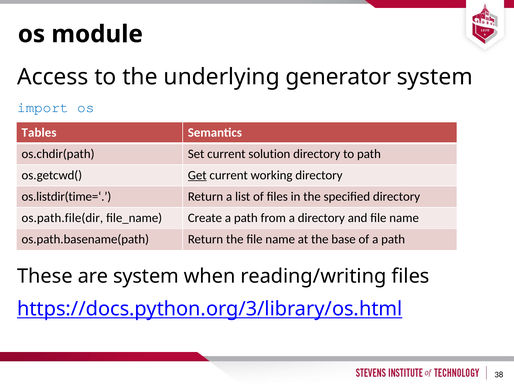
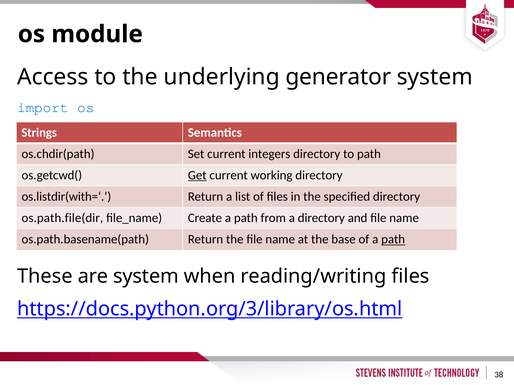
Tables: Tables -> Strings (39, 133)
solution: solution -> integers (269, 154)
os.listdir(time=‘: os.listdir(time=‘ -> os.listdir(with=‘ (66, 197)
path underline: none -> present (393, 240)
